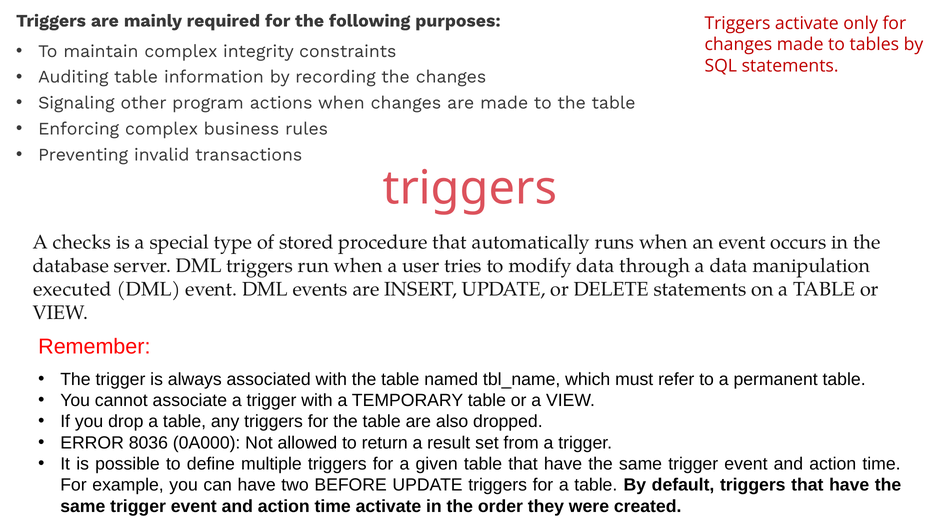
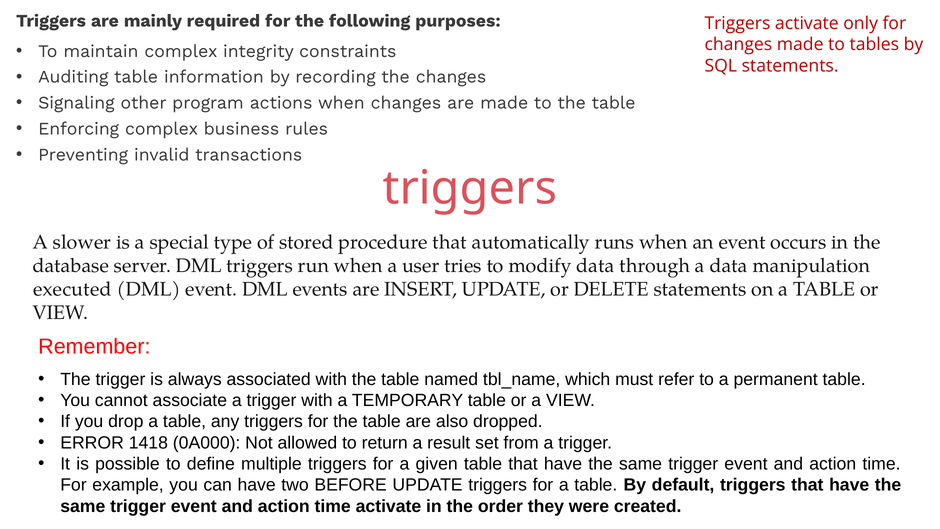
checks: checks -> slower (82, 242)
8036: 8036 -> 1418 (148, 443)
